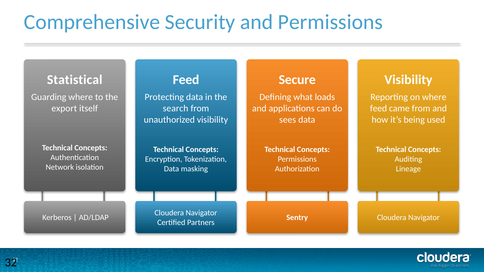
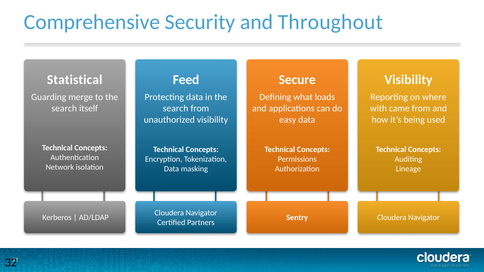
and Permissions: Permissions -> Throughout (330, 22)
Guarding where: where -> merge (81, 97)
export: export -> search (64, 109)
feed: feed -> with (378, 109)
sees: sees -> easy (288, 120)
